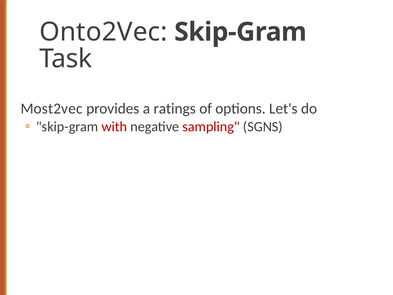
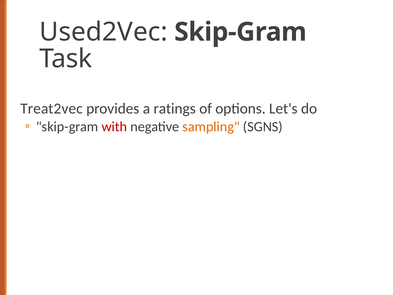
Onto2Vec: Onto2Vec -> Used2Vec (103, 32)
Most2vec: Most2vec -> Treat2vec (52, 108)
sampling colour: red -> orange (211, 126)
